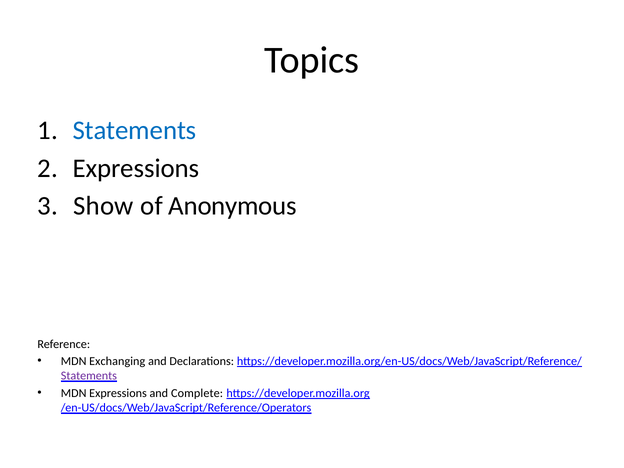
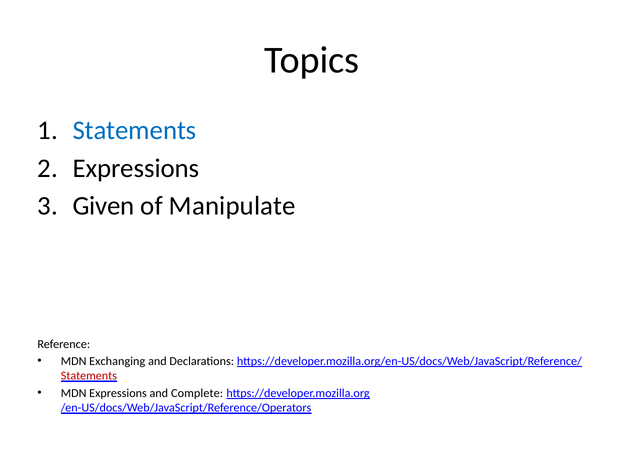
Show: Show -> Given (104, 206)
Anonymous: Anonymous -> Manipulate (232, 206)
Statements colour: purple -> red (89, 376)
